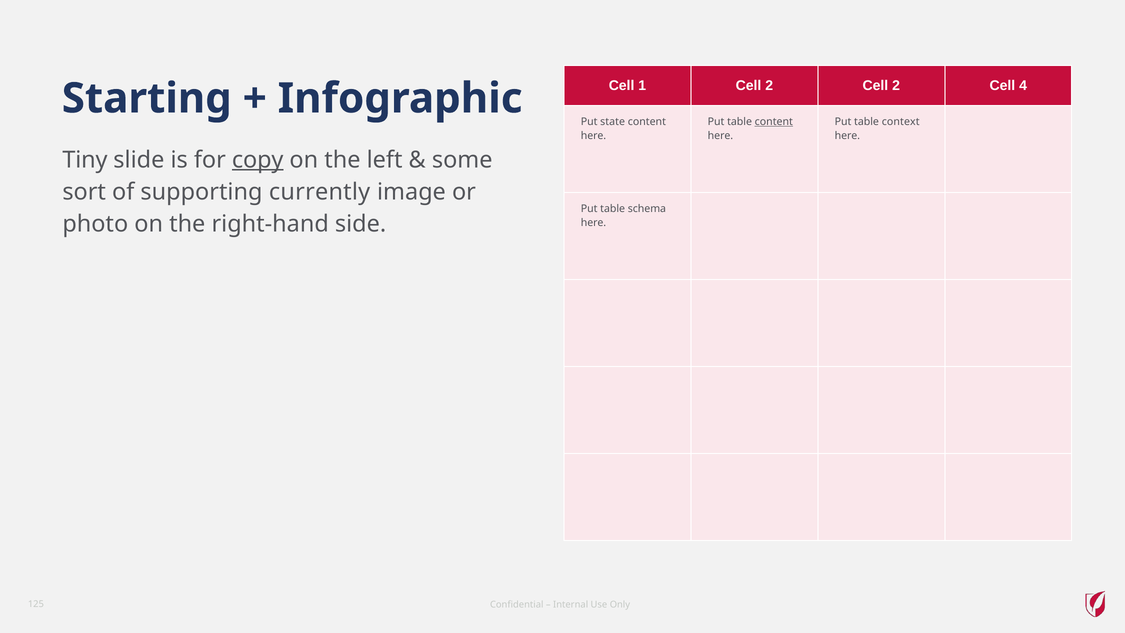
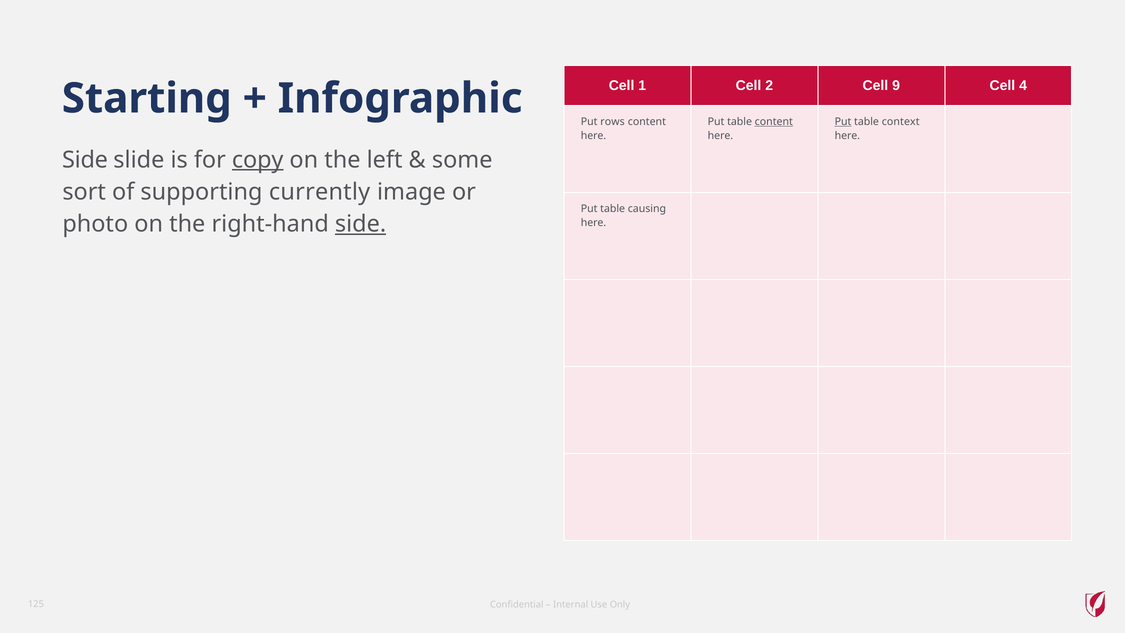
2 Cell 2: 2 -> 9 (896, 86)
state: state -> rows (613, 122)
Put underline: none -> present (843, 122)
Tiny: Tiny -> Side (85, 160)
schema: schema -> causing (647, 209)
side underline: none -> present (361, 224)
